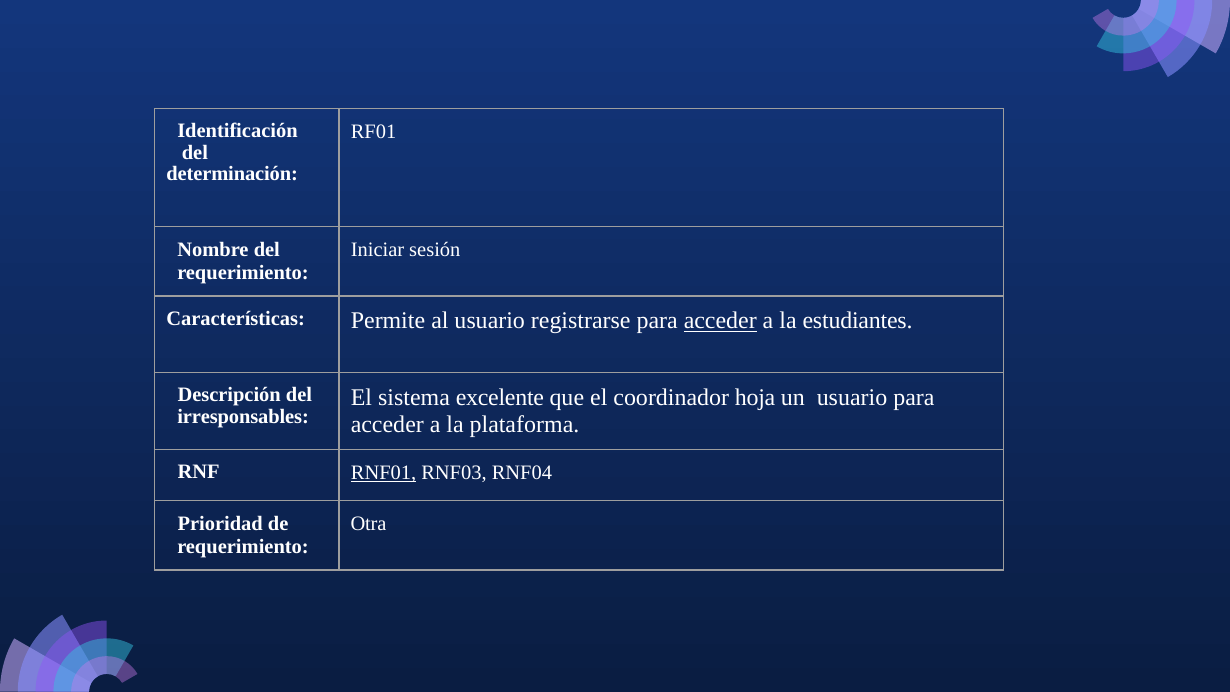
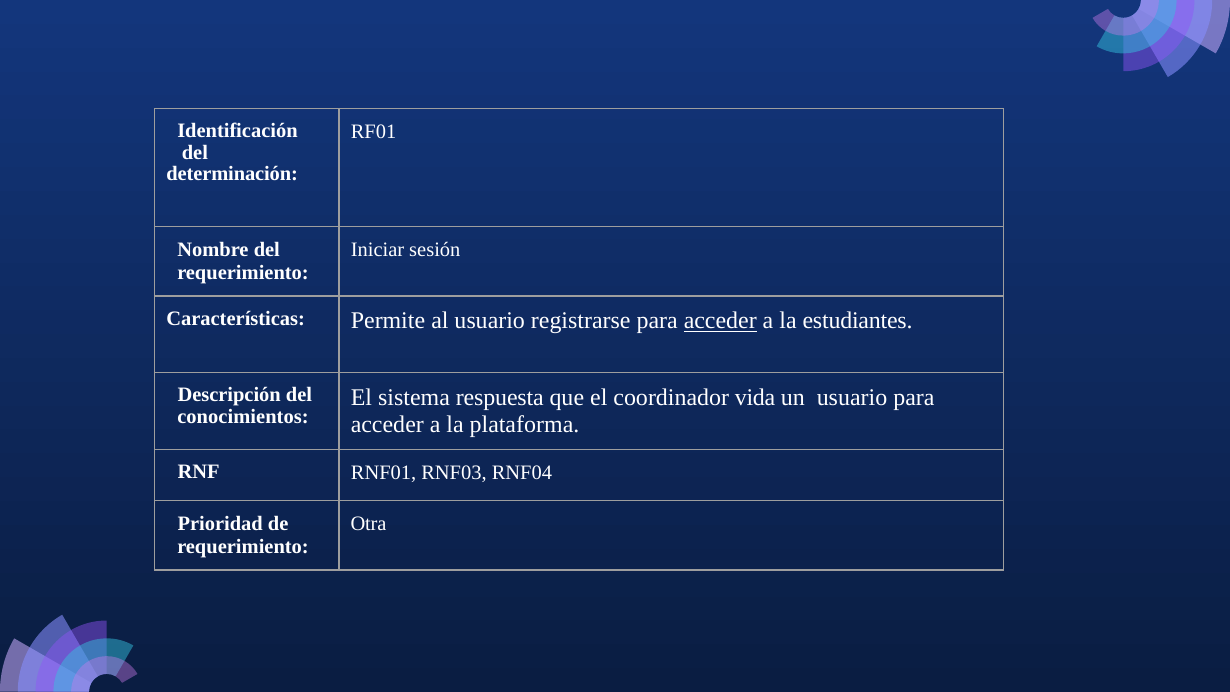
excelente: excelente -> respuesta (500, 398)
hoja: hoja -> vida (755, 398)
irresponsables: irresponsables -> conocimientos (243, 417)
RNF01 underline: present -> none (384, 473)
